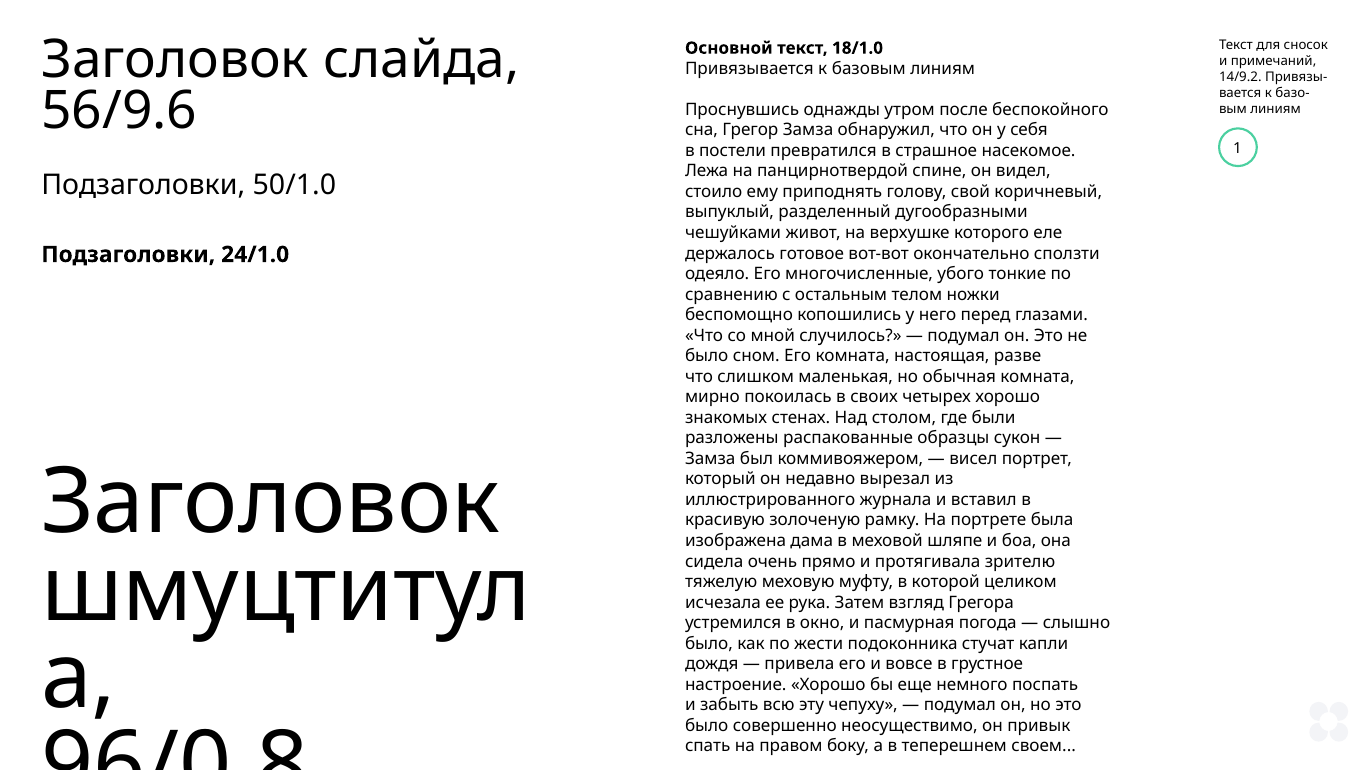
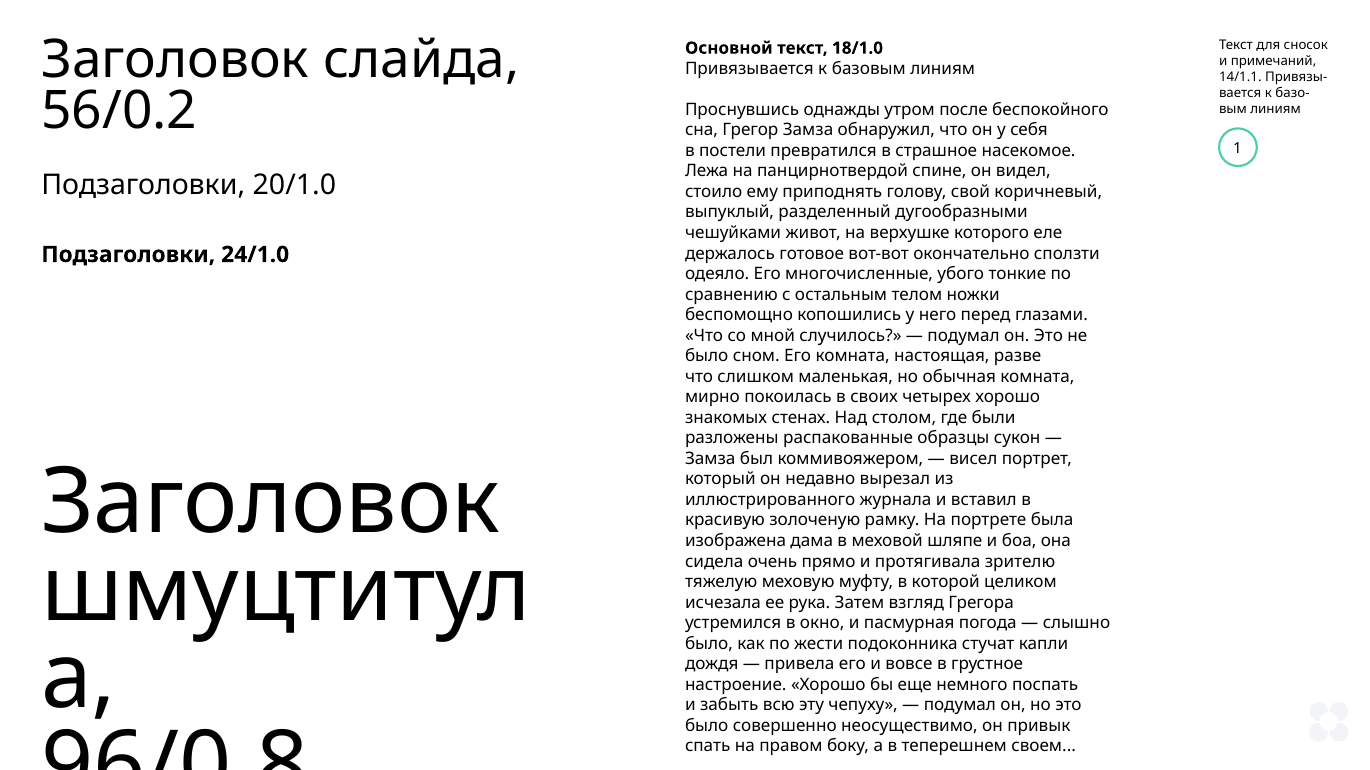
14/9.2: 14/9.2 -> 14/1.1 (1240, 78)
56/9.6: 56/9.6 -> 56/0.2 (119, 111)
50/1.0: 50/1.0 -> 20/1.0 (294, 185)
